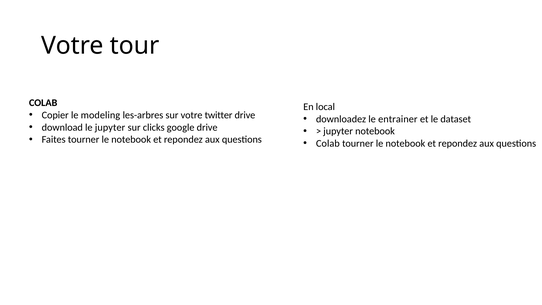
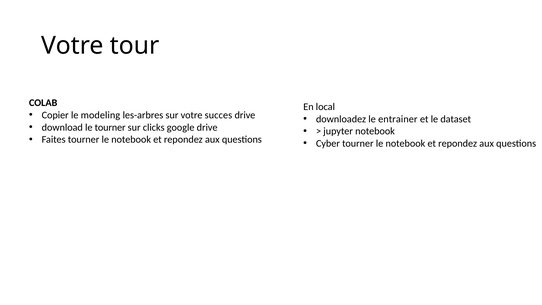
twitter: twitter -> succes (218, 115)
le jupyter: jupyter -> tourner (110, 127)
Colab: Colab -> Cyber (328, 143)
